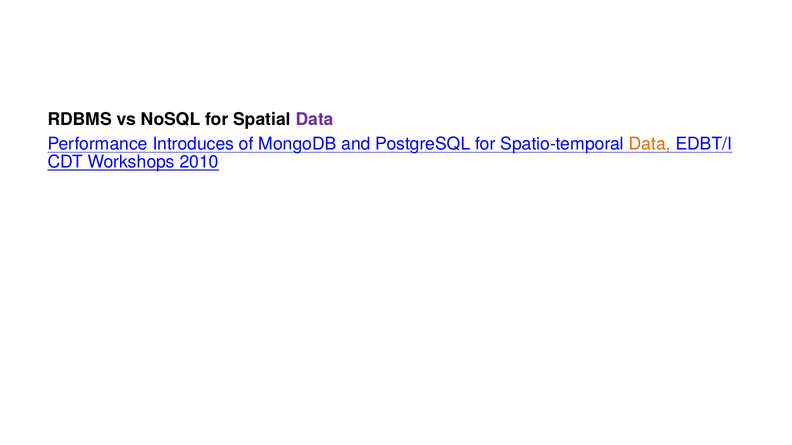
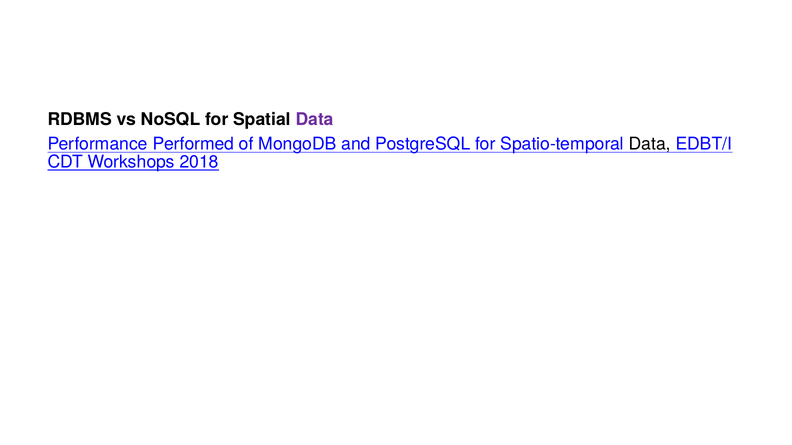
Introduces: Introduces -> Performed (193, 144)
Data colour: orange -> black (650, 144)
2010: 2010 -> 2018 (199, 162)
